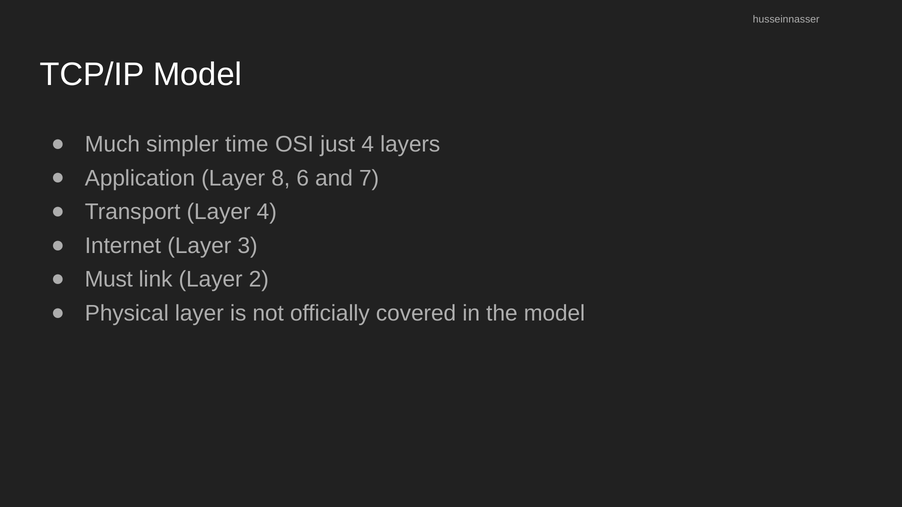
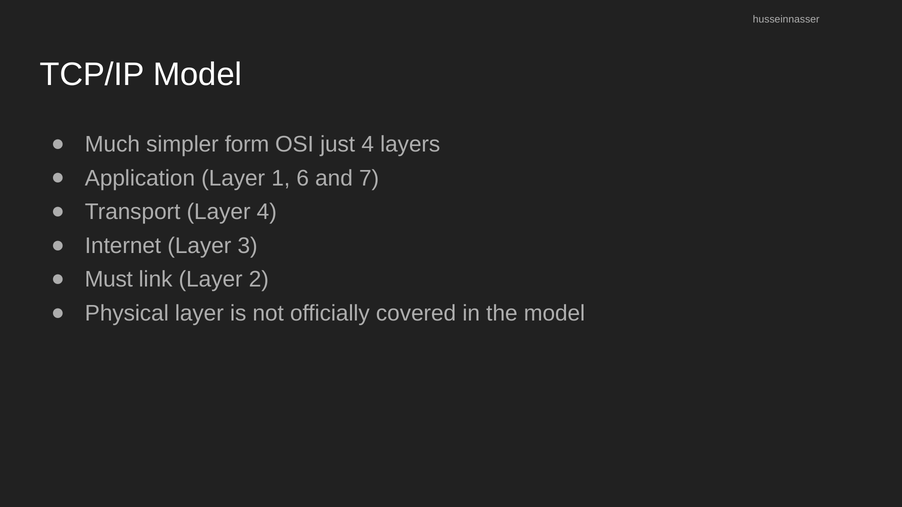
time: time -> form (247, 145)
8: 8 -> 1 (281, 178)
